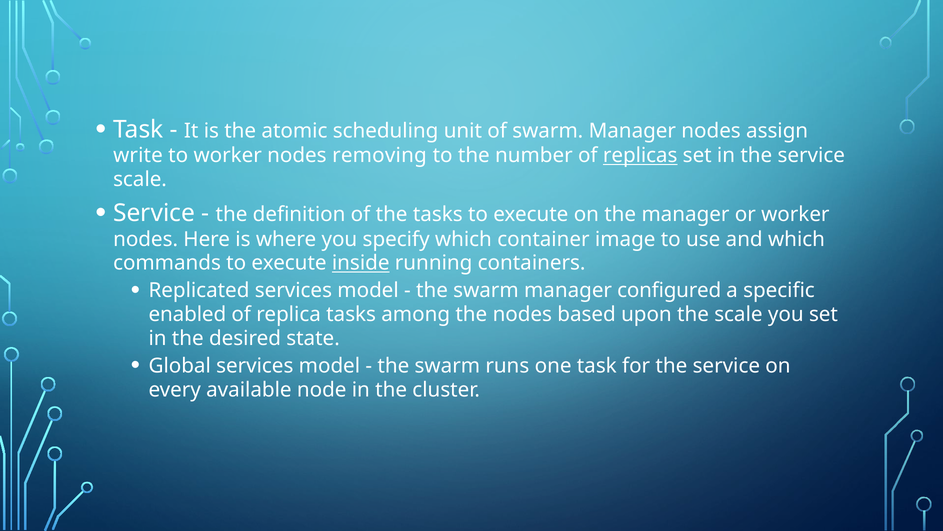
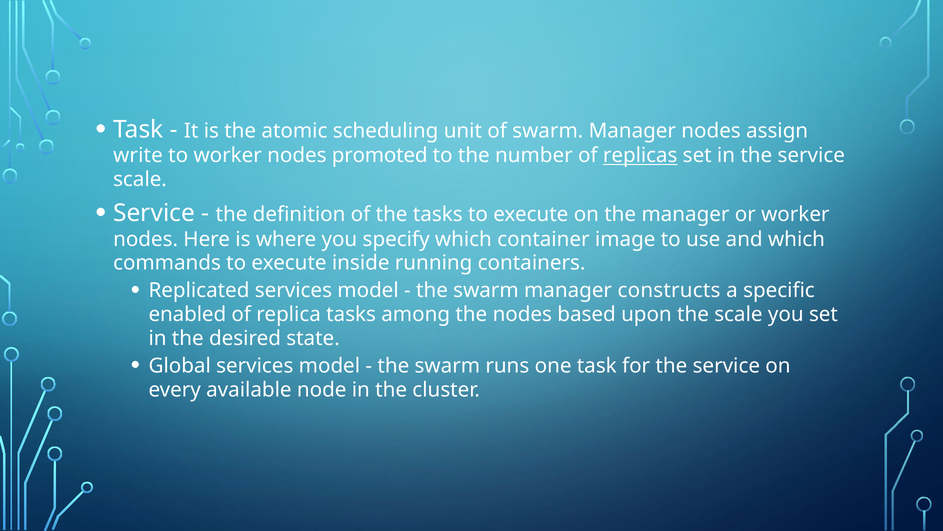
removing: removing -> promoted (380, 155)
inside underline: present -> none (361, 263)
configured: configured -> constructs (669, 290)
